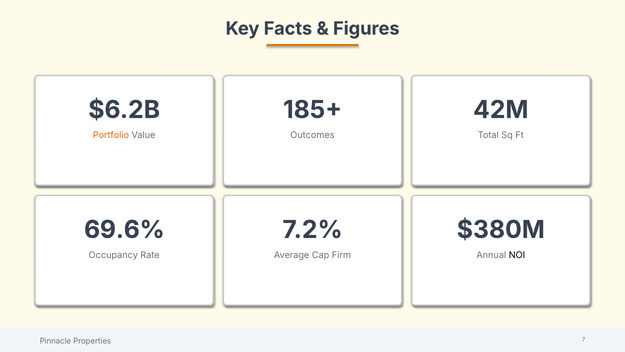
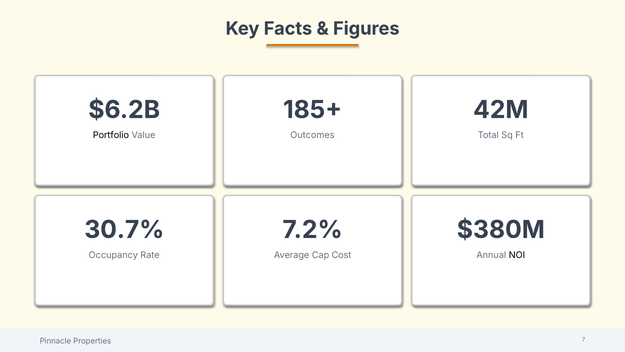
Portfolio colour: orange -> black (111, 135)
69.6%: 69.6% -> 30.7% (124, 229)
Firm: Firm -> Cost (341, 255)
